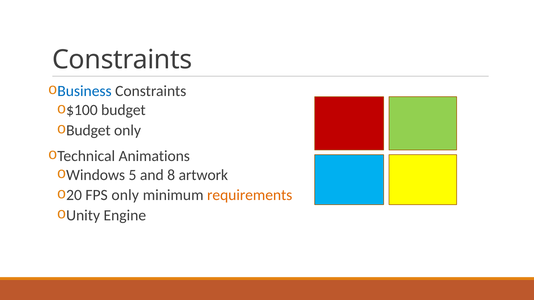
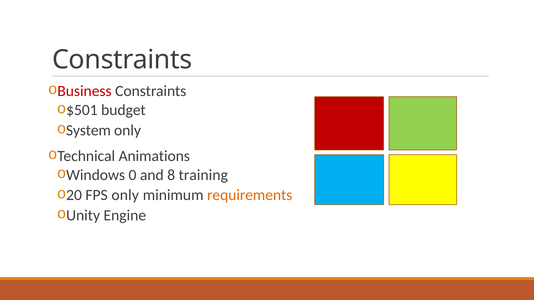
Business colour: blue -> red (84, 91)
$100: $100 -> $501 (82, 110)
Budget: Budget -> System (88, 130)
5: 5 -> 0 (132, 175)
artwork: artwork -> training (203, 175)
